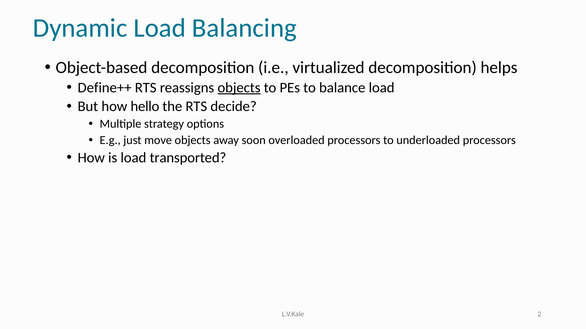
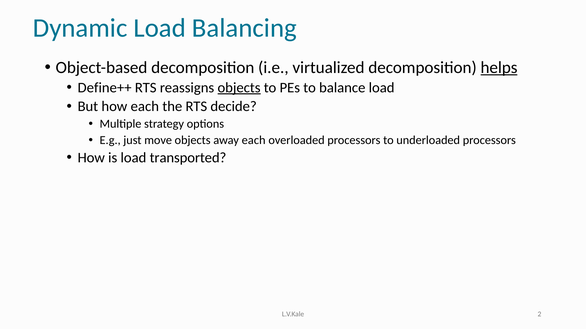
helps underline: none -> present (499, 68)
how hello: hello -> each (145, 107)
away soon: soon -> each (254, 140)
